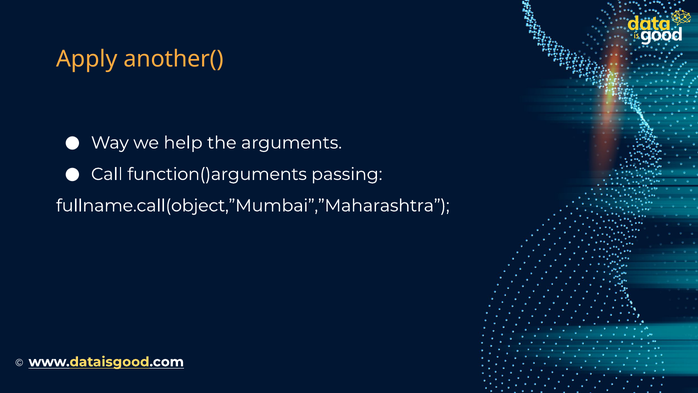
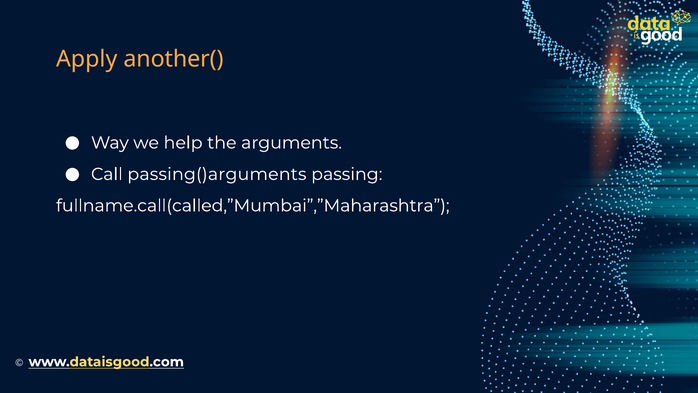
function()arguments: function()arguments -> passing()arguments (217, 174)
fullname.call(object,”Mumbai”,”Maharashtra: fullname.call(object,”Mumbai”,”Maharashtra -> fullname.call(called,”Mumbai”,”Maharashtra (253, 205)
